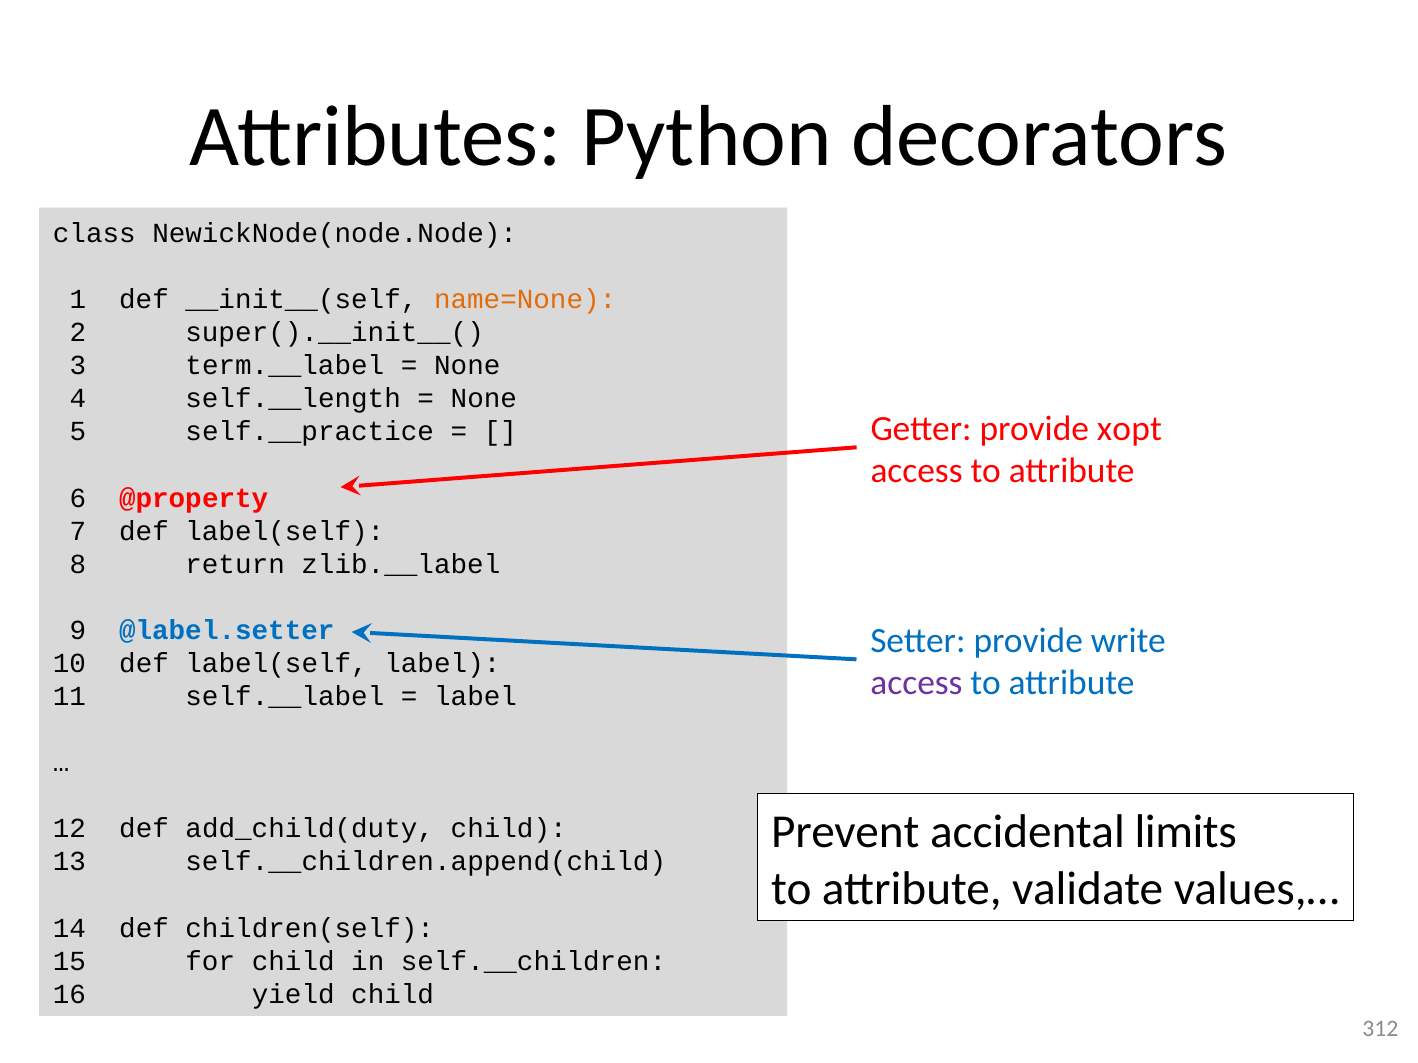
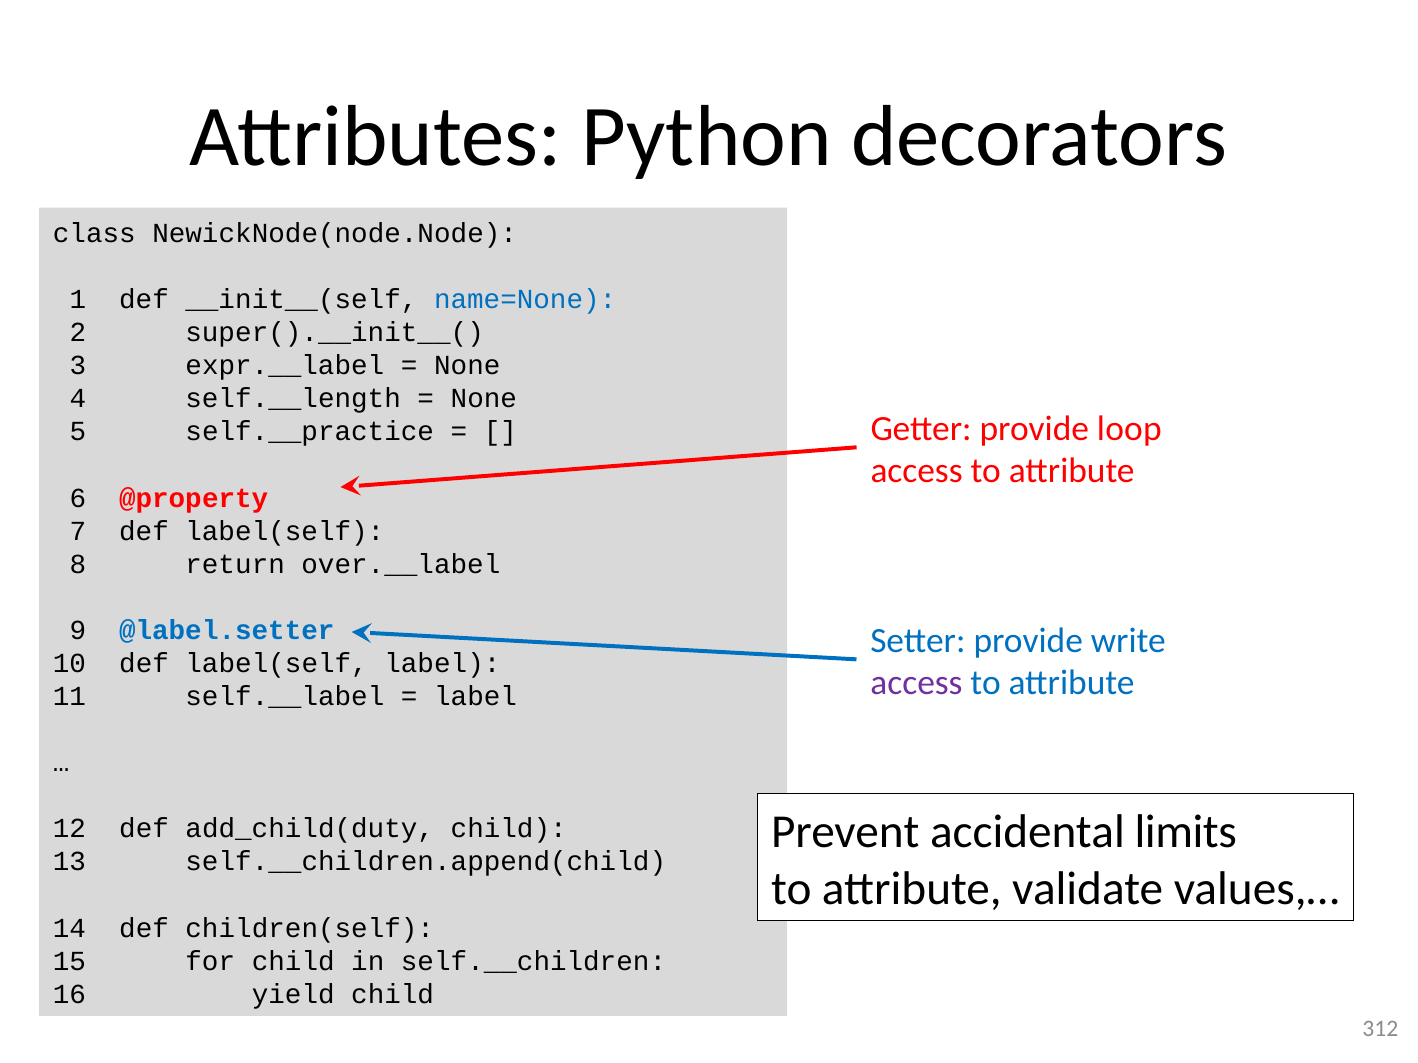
name=None colour: orange -> blue (525, 300)
term.__label: term.__label -> expr.__label (285, 366)
xopt: xopt -> loop (1129, 429)
zlib.__label: zlib.__label -> over.__label (401, 564)
